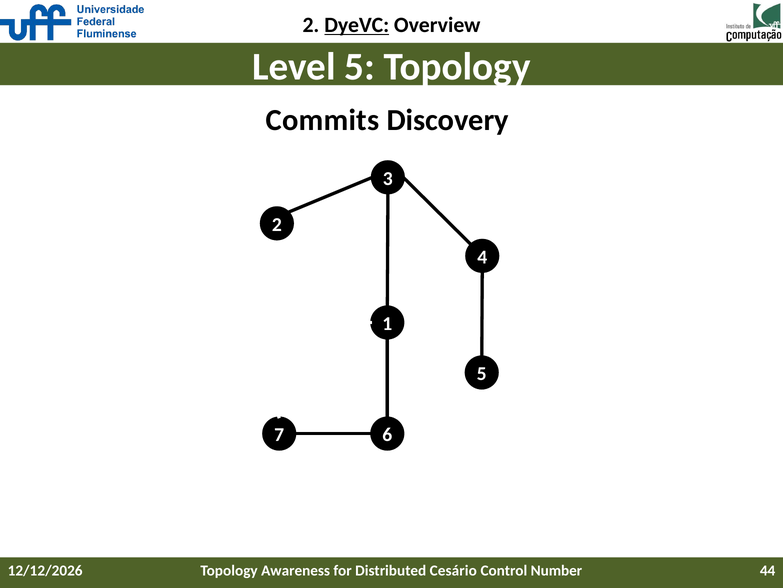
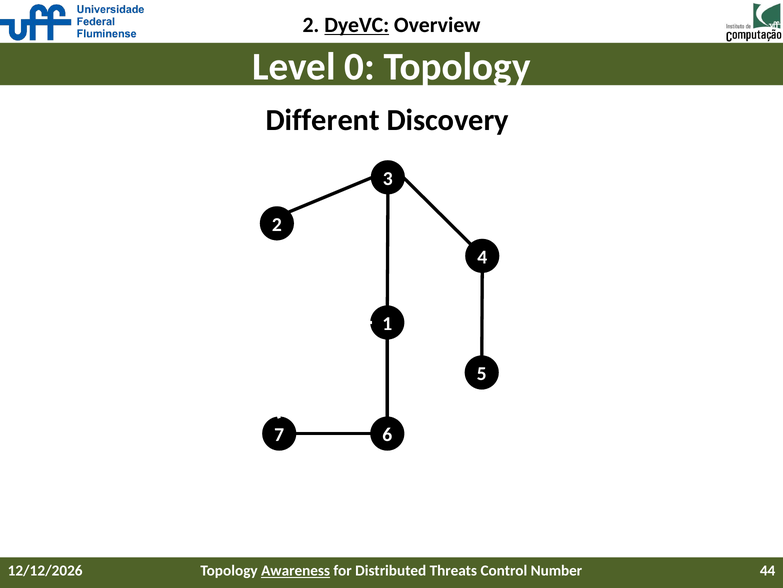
Level 5: 5 -> 0 (360, 67)
Commits: Commits -> Different (323, 120)
Awareness underline: none -> present (296, 570)
Cesário: Cesário -> Threats (453, 570)
